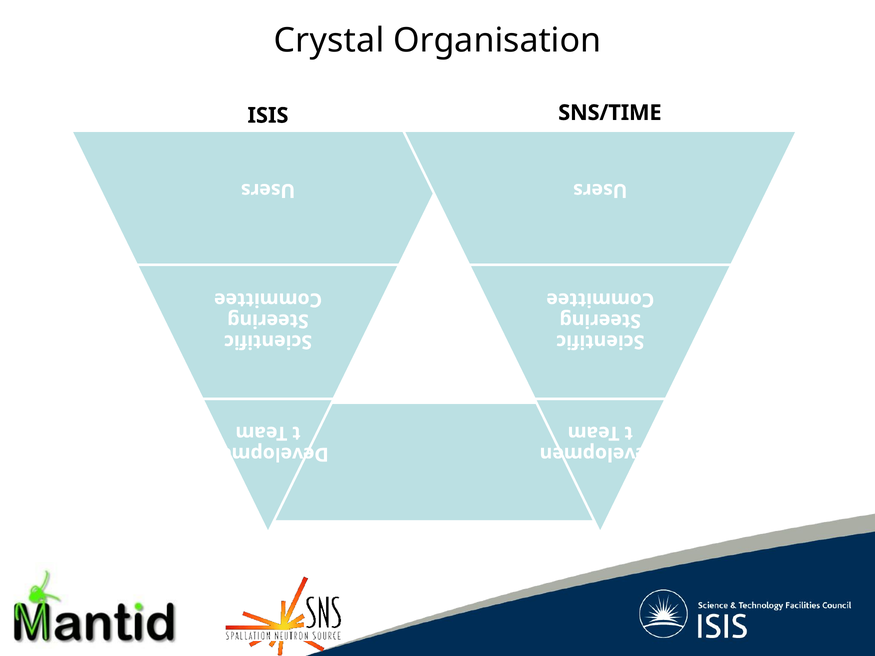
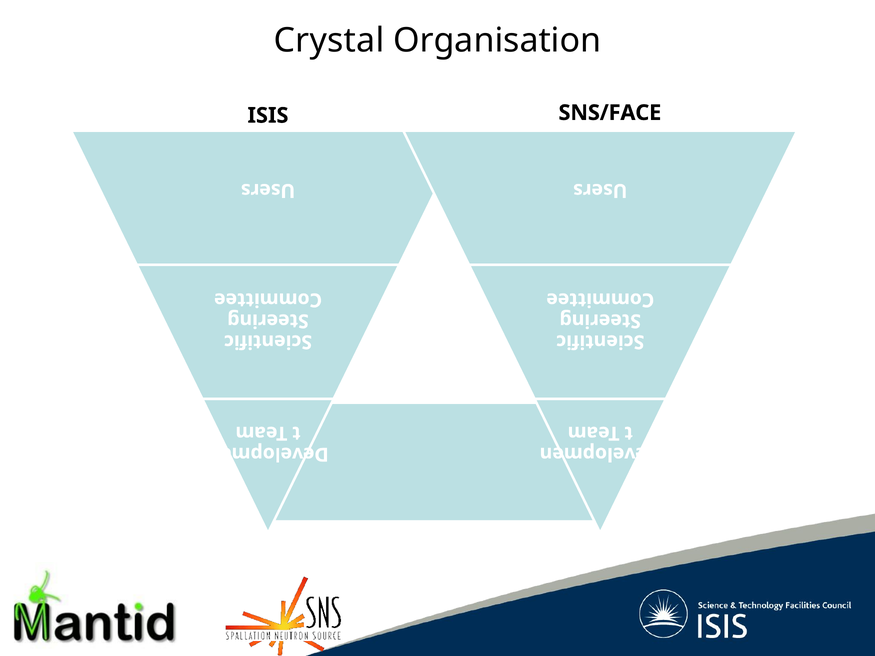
SNS/TIME: SNS/TIME -> SNS/FACE (610, 113)
